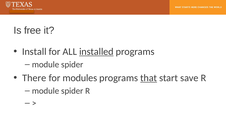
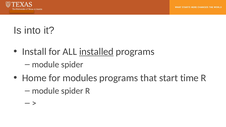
free: free -> into (32, 31)
There: There -> Home (34, 78)
that underline: present -> none (149, 78)
save: save -> time (189, 78)
